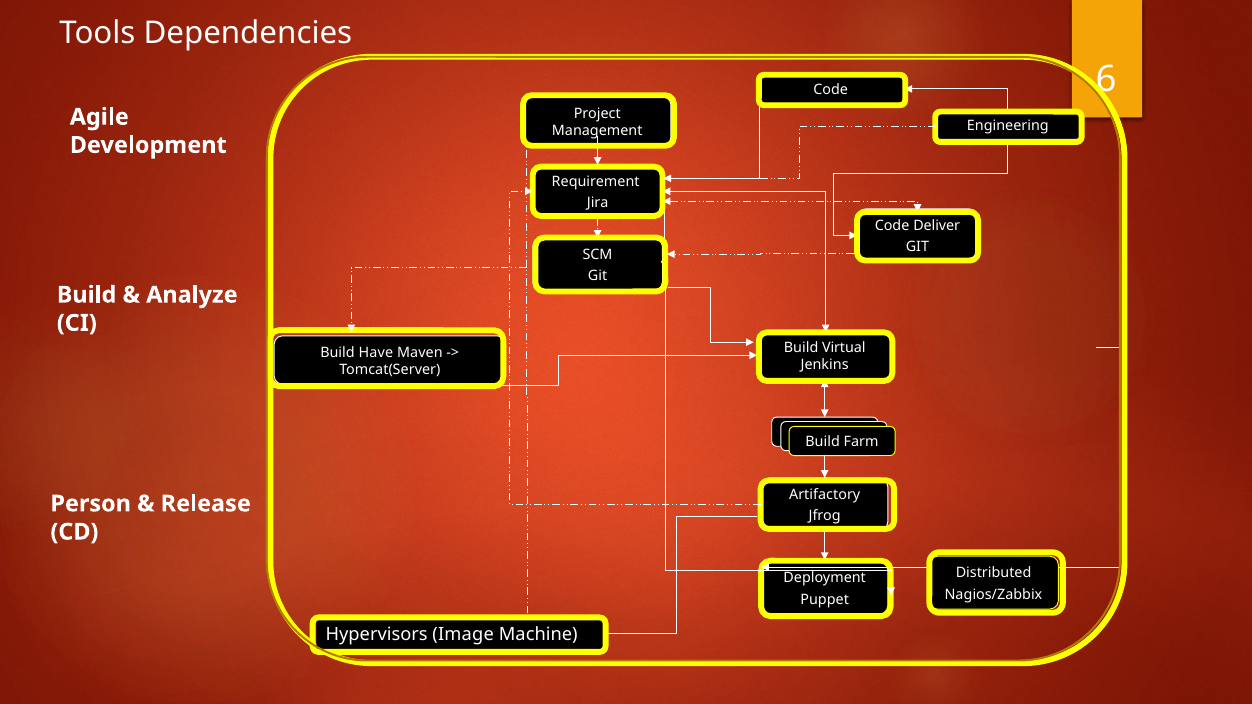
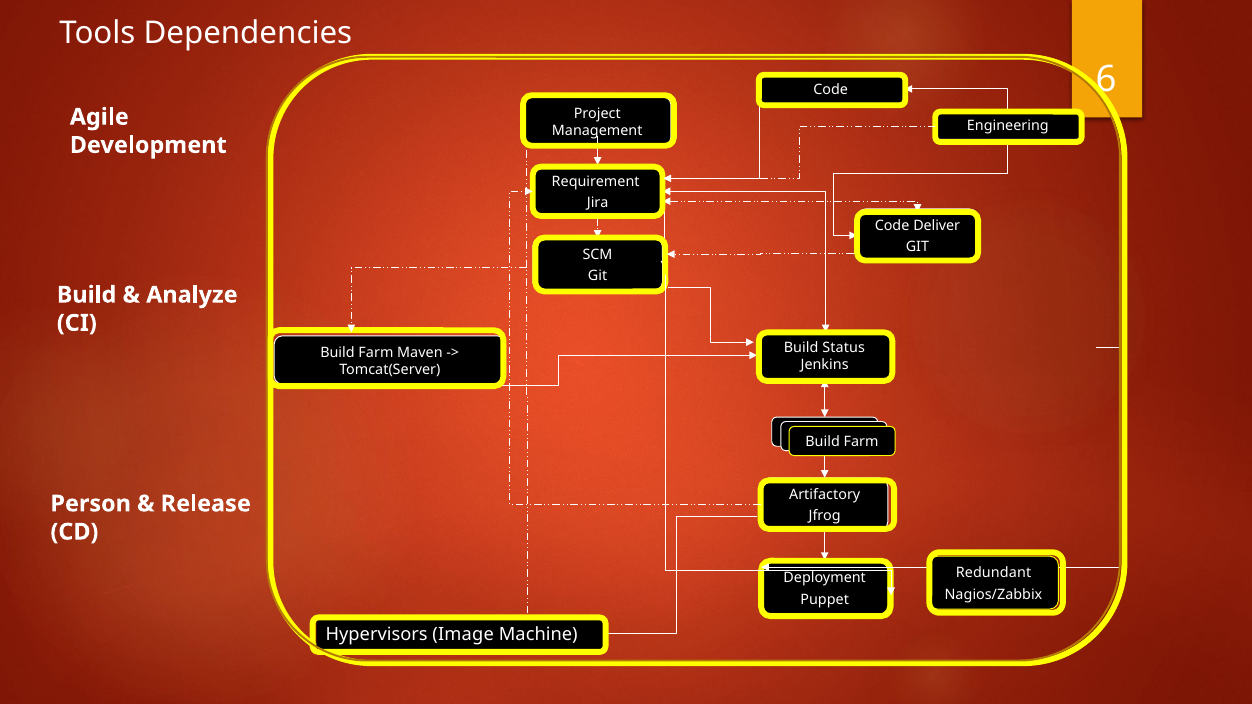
Virtual: Virtual -> Status (844, 348)
Have: Have -> Farm (376, 352)
Distributed: Distributed -> Redundant (993, 573)
